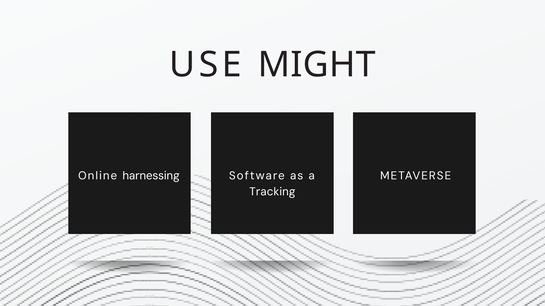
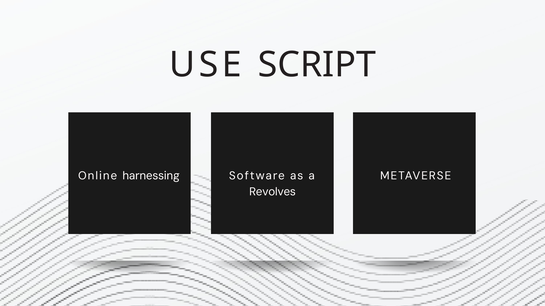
MIGHT: MIGHT -> SCRIPT (317, 65)
Tracking: Tracking -> Revolves (272, 192)
